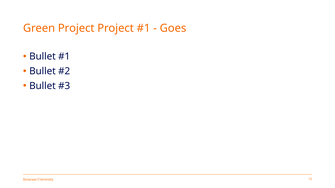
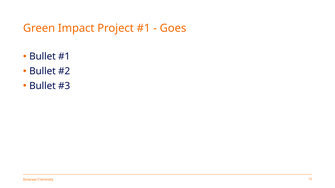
Green Project: Project -> Impact (76, 28)
